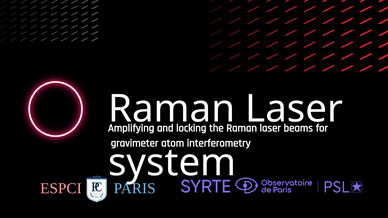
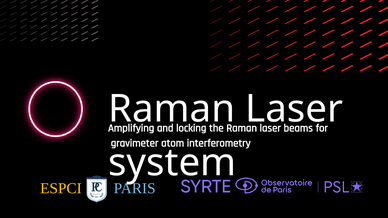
ESPCI colour: pink -> yellow (61, 188)
